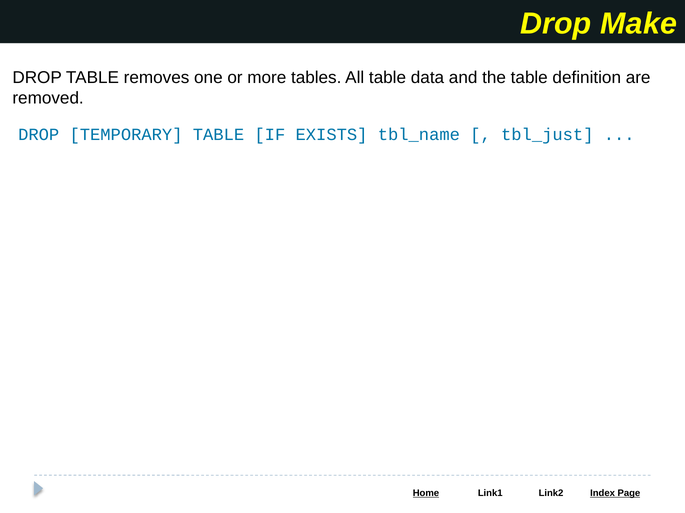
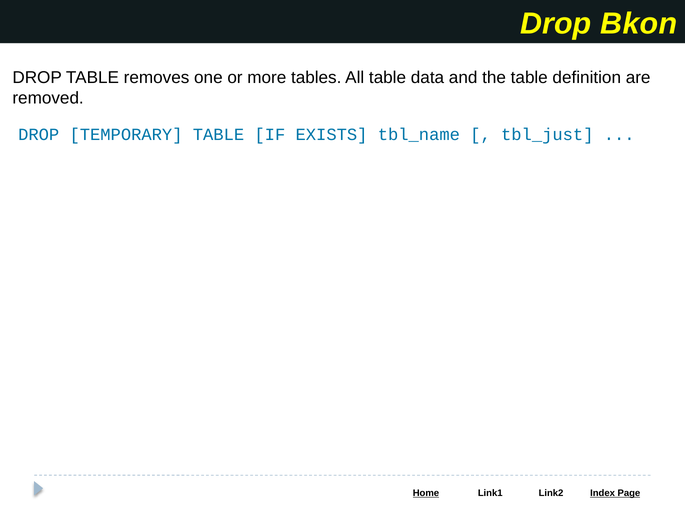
Make: Make -> Bkon (639, 24)
